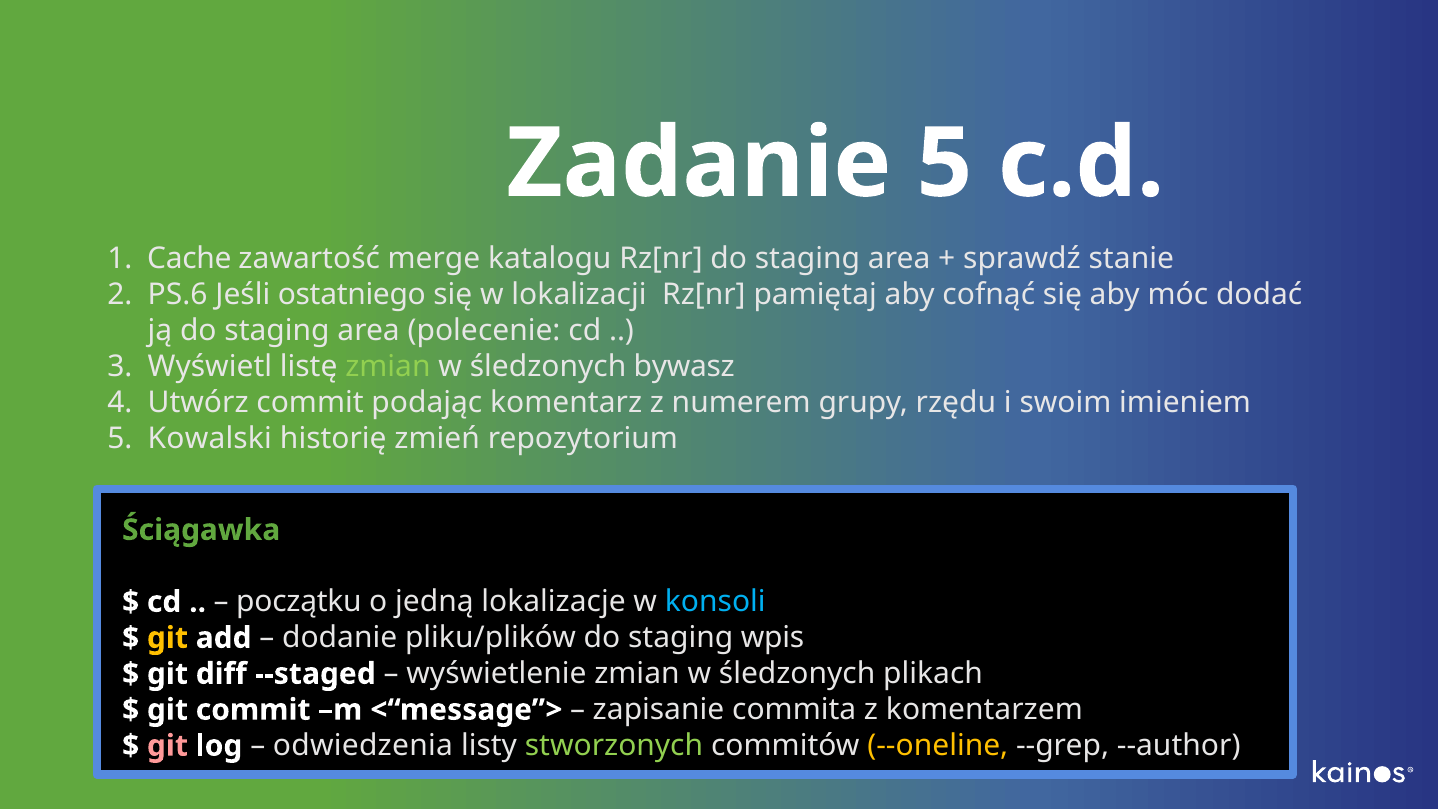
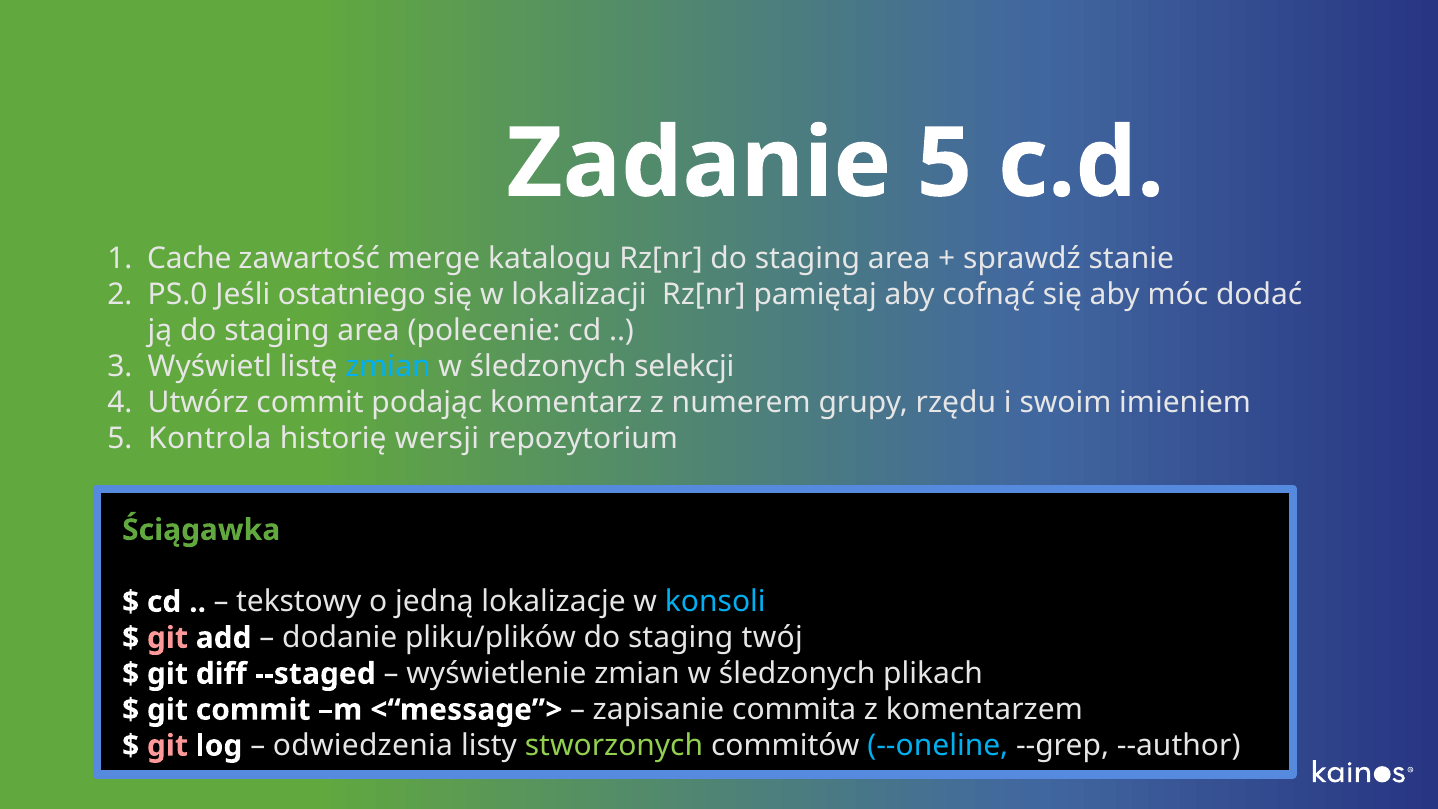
PS.6: PS.6 -> PS.0 (178, 294)
zmian colour: light green -> light blue (388, 366)
bywasz: bywasz -> selekcji (684, 366)
Kowalski: Kowalski -> Kontrola (210, 438)
zmień: zmień -> wersji (437, 438)
początku: początku -> tekstowy (299, 602)
git colour: yellow -> pink (167, 638)
wpis: wpis -> twój (772, 638)
--oneline colour: yellow -> light blue (938, 746)
